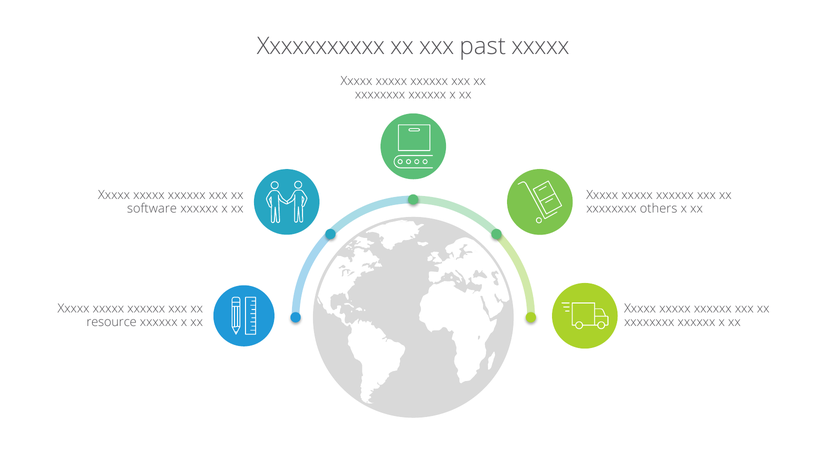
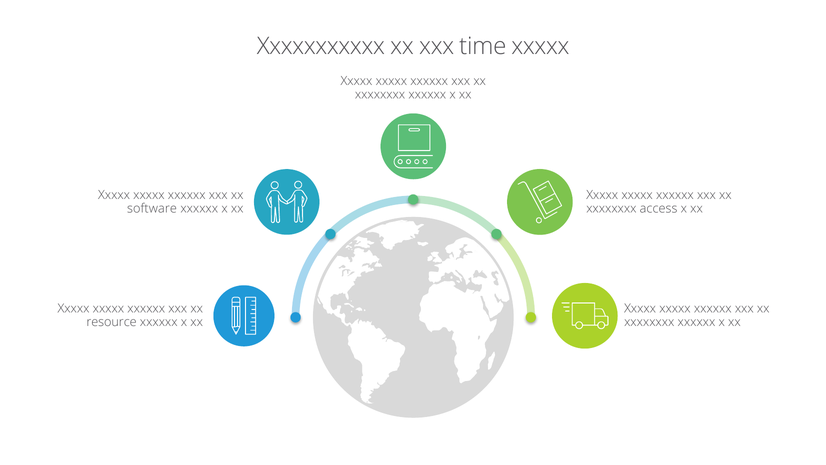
past: past -> time (483, 46)
others: others -> access (659, 208)
